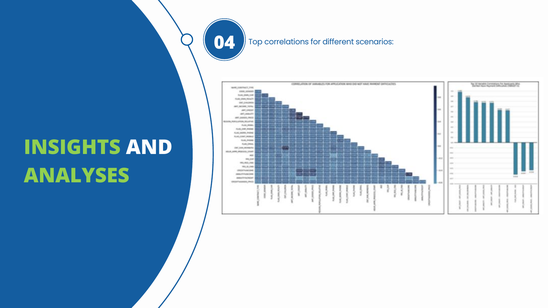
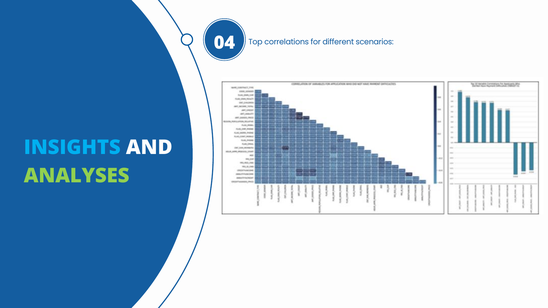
INSIGHTS colour: light green -> light blue (72, 148)
